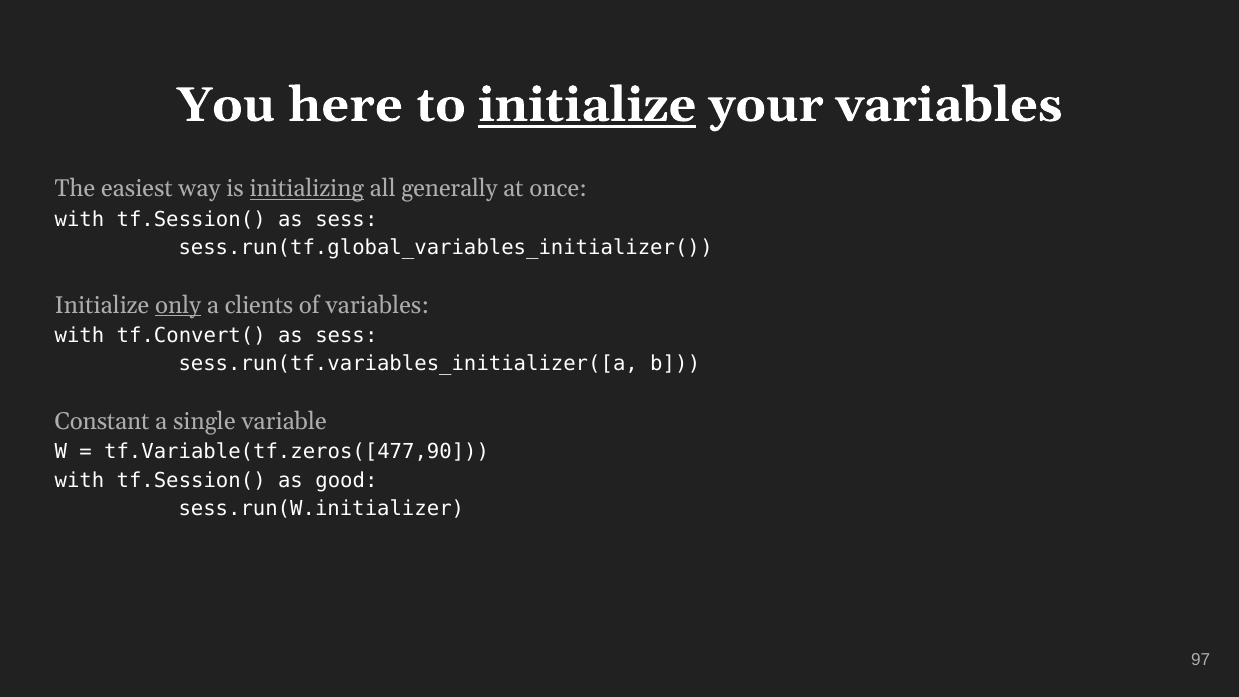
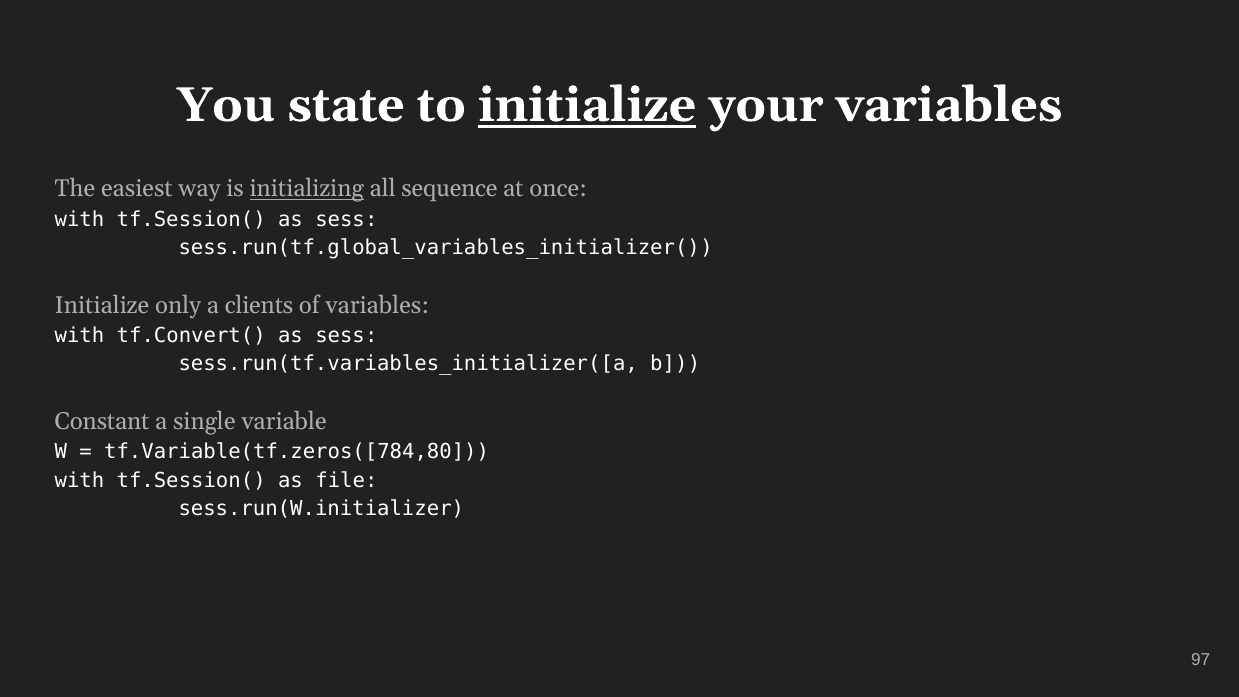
here: here -> state (346, 105)
generally: generally -> sequence (449, 189)
only underline: present -> none (178, 305)
tf.Variable(tf.zeros([477,90: tf.Variable(tf.zeros([477,90 -> tf.Variable(tf.zeros([784,80 (297, 452)
good: good -> file (346, 480)
